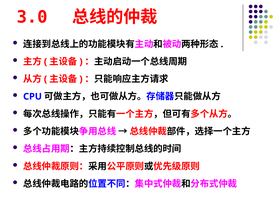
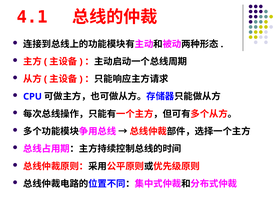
3.0: 3.0 -> 4.1 (32, 17)
